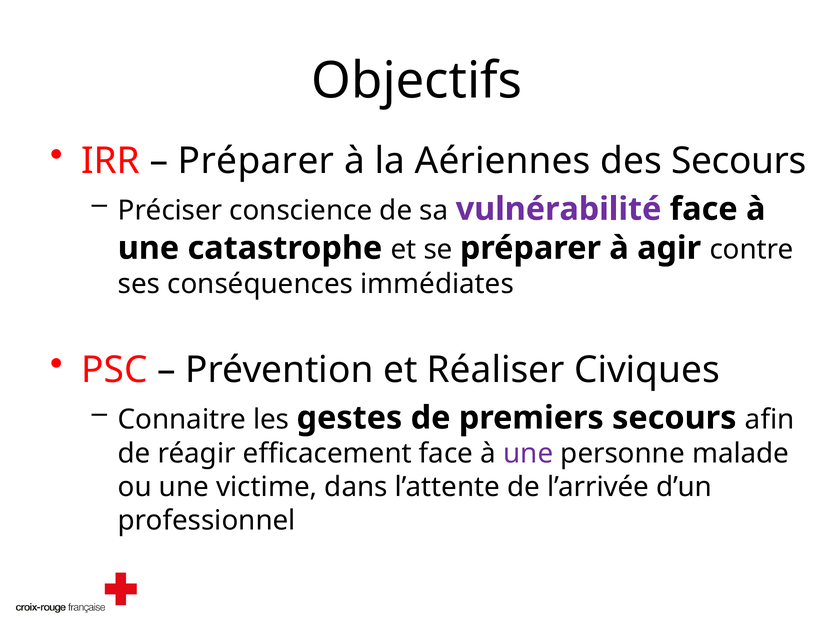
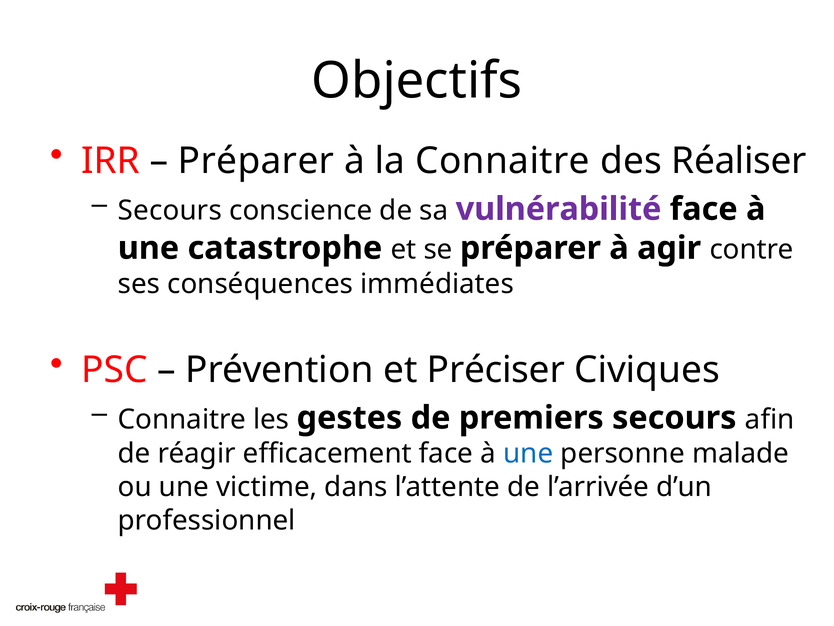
la Aériennes: Aériennes -> Connaitre (503, 161)
des Secours: Secours -> Réaliser (739, 161)
Préciser: Préciser -> Secours (170, 210)
Réaliser: Réaliser -> Préciser (496, 370)
une colour: purple -> blue (528, 453)
